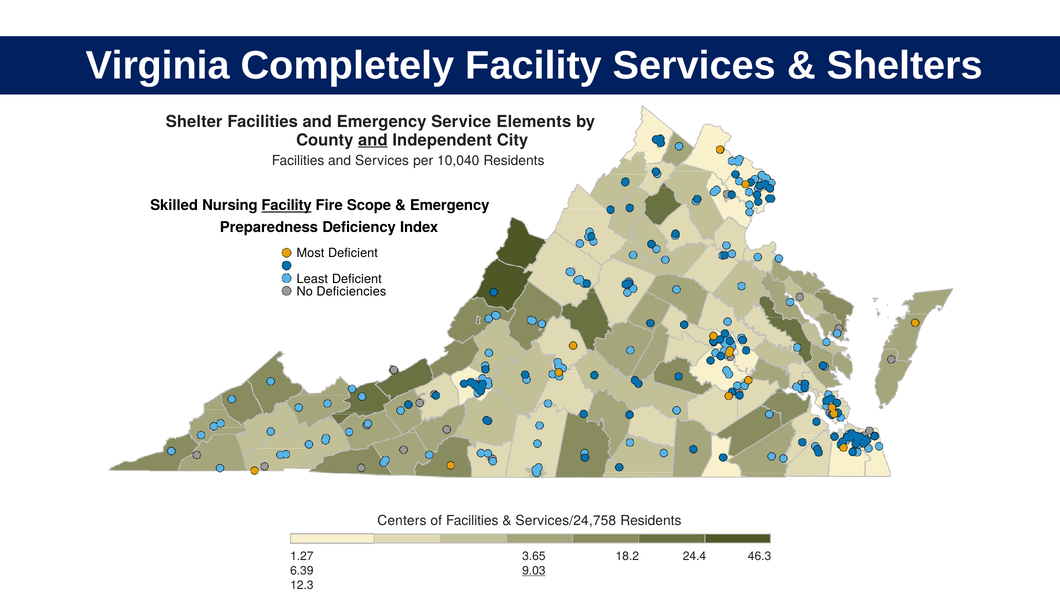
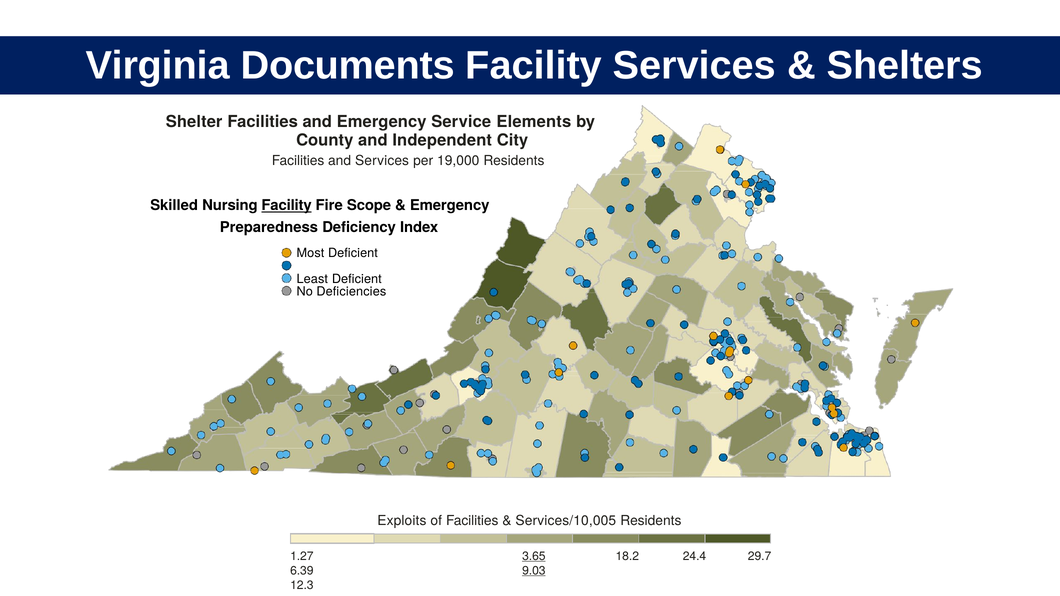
Completely: Completely -> Documents (348, 66)
and underline: present -> none (373, 140)
10,040: 10,040 -> 19,000 (458, 161)
Centers: Centers -> Exploits (402, 521)
Services/24,758: Services/24,758 -> Services/10,005 (566, 521)
3.65 underline: none -> present (534, 556)
46.3: 46.3 -> 29.7 (760, 556)
